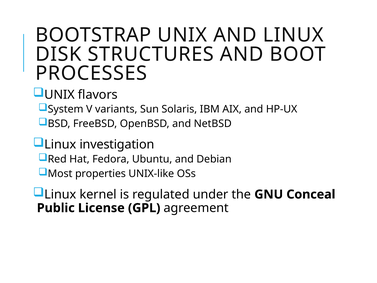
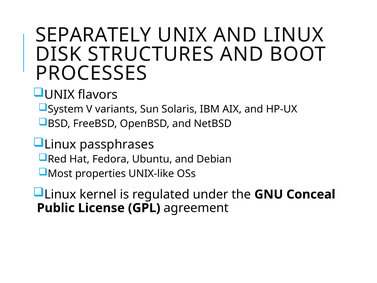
BOOTSTRAP: BOOTSTRAP -> SEPARATELY (93, 35)
investigation: investigation -> passphrases (117, 144)
